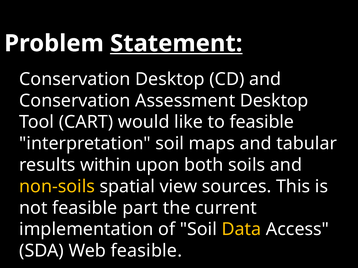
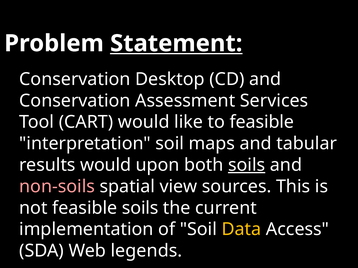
Assessment Desktop: Desktop -> Services (274, 101)
results within: within -> would (106, 165)
soils underline: none -> present (247, 165)
non-soils colour: yellow -> pink (57, 187)
feasible part: part -> soils (140, 208)
Web feasible: feasible -> legends (146, 251)
